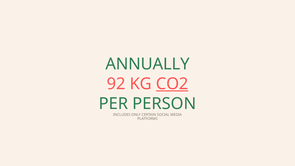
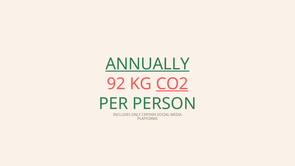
ANNUALLY underline: none -> present (148, 64)
